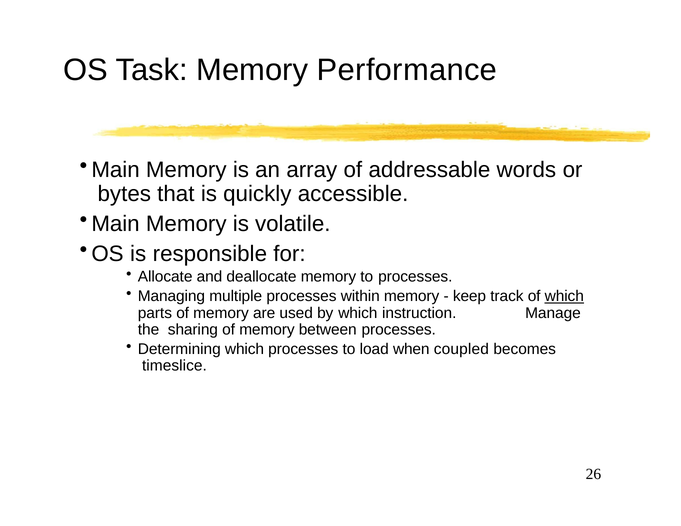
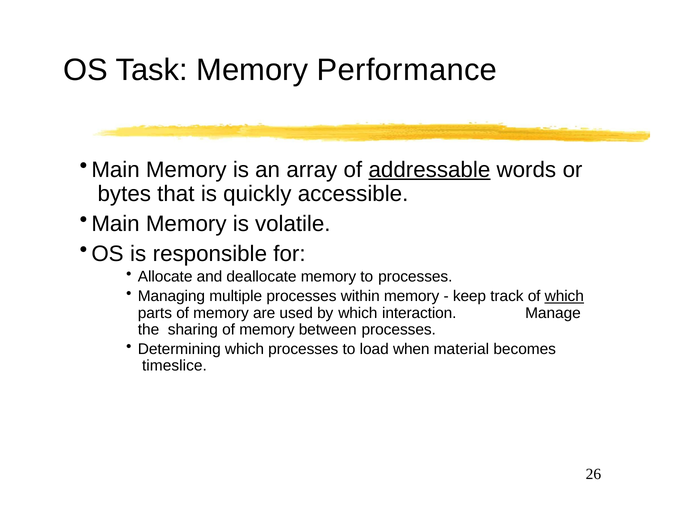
addressable underline: none -> present (429, 170)
instruction: instruction -> interaction (419, 313)
coupled: coupled -> material (461, 349)
